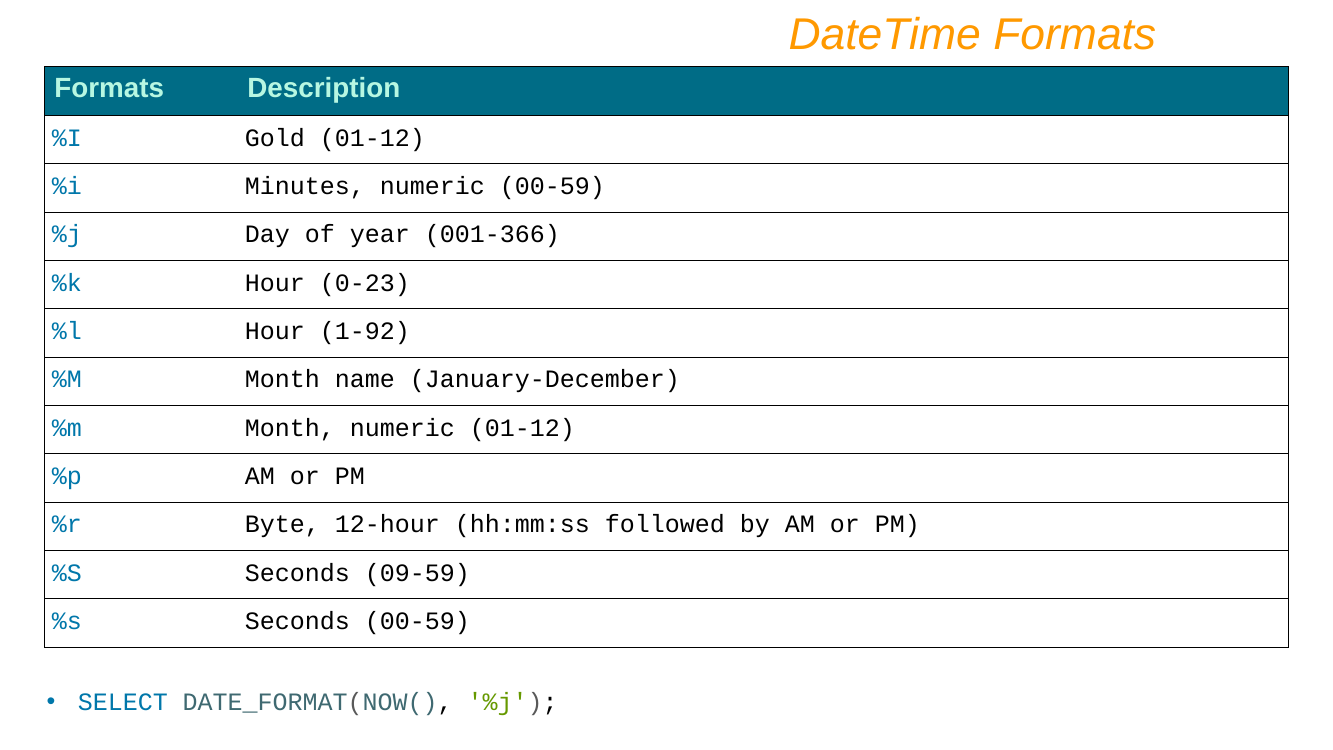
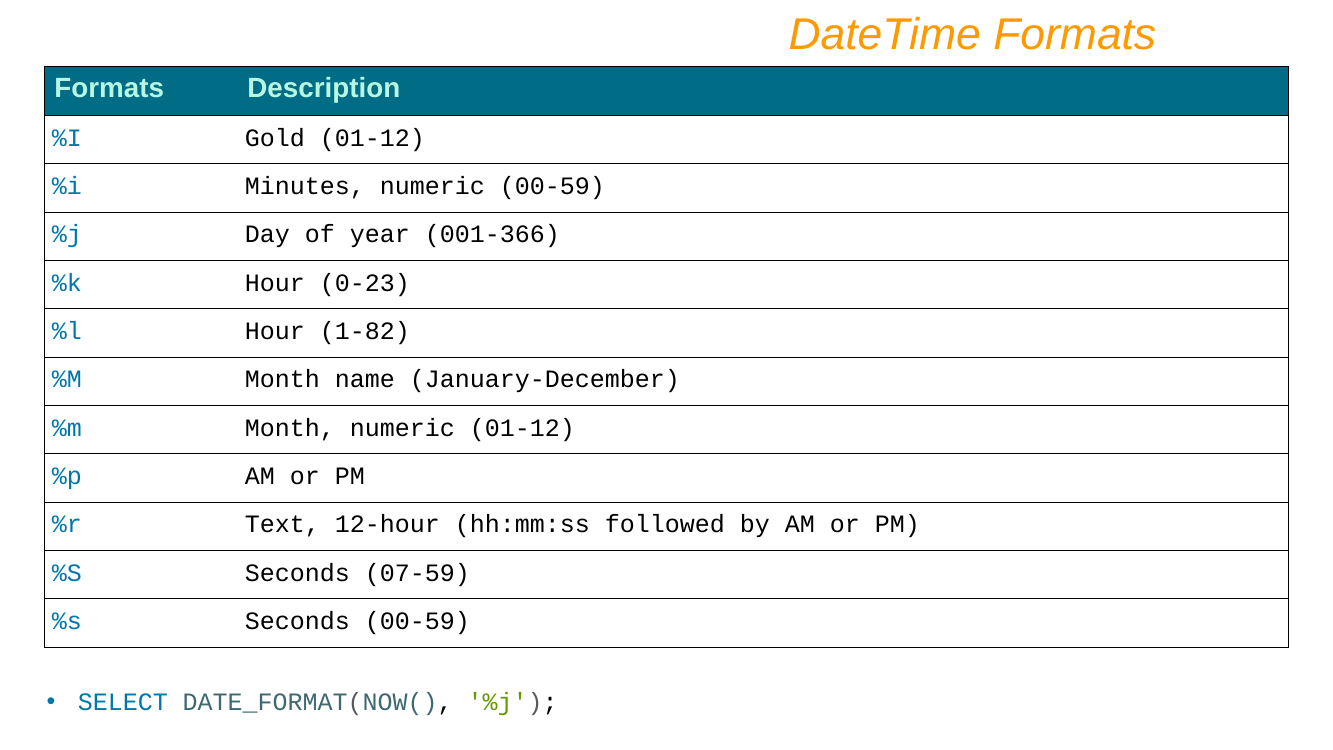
1-92: 1-92 -> 1-82 (365, 331)
Byte: Byte -> Text (282, 524)
09-59: 09-59 -> 07-59 (417, 573)
